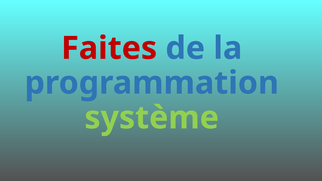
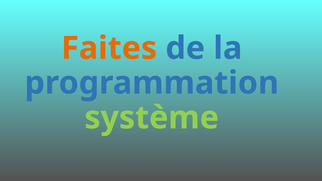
Faites colour: red -> orange (109, 48)
